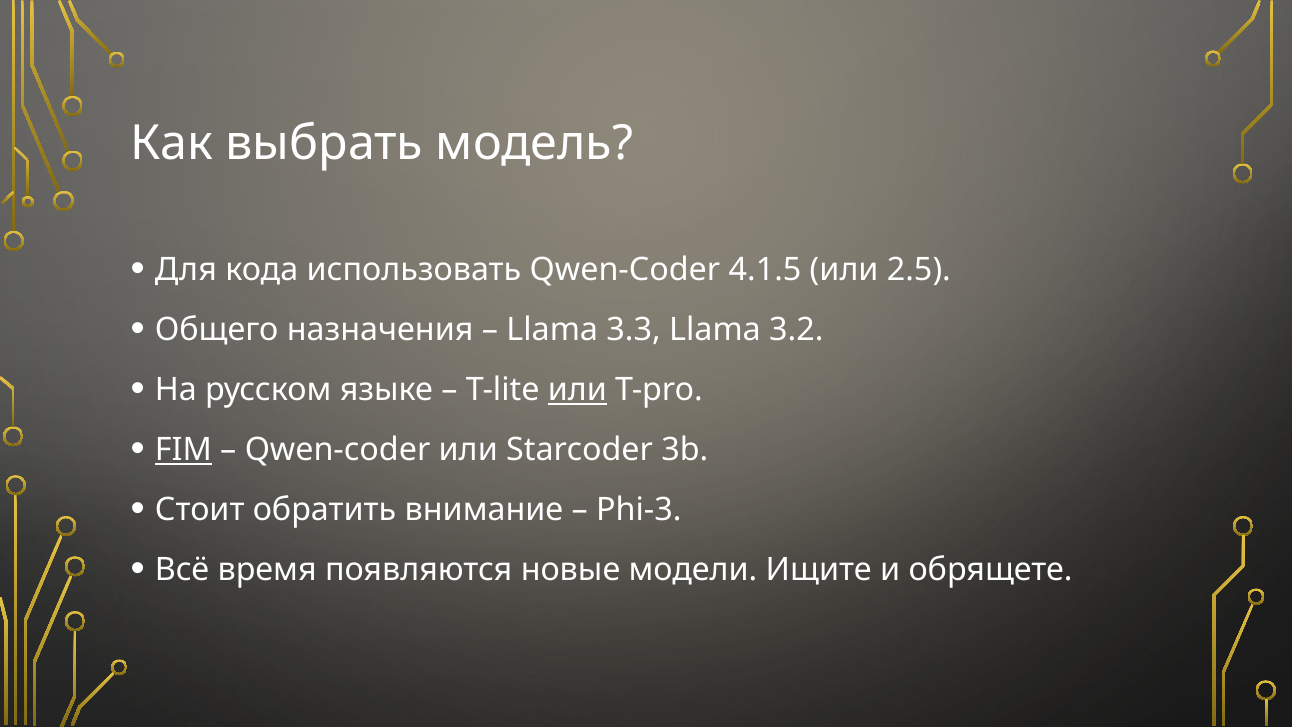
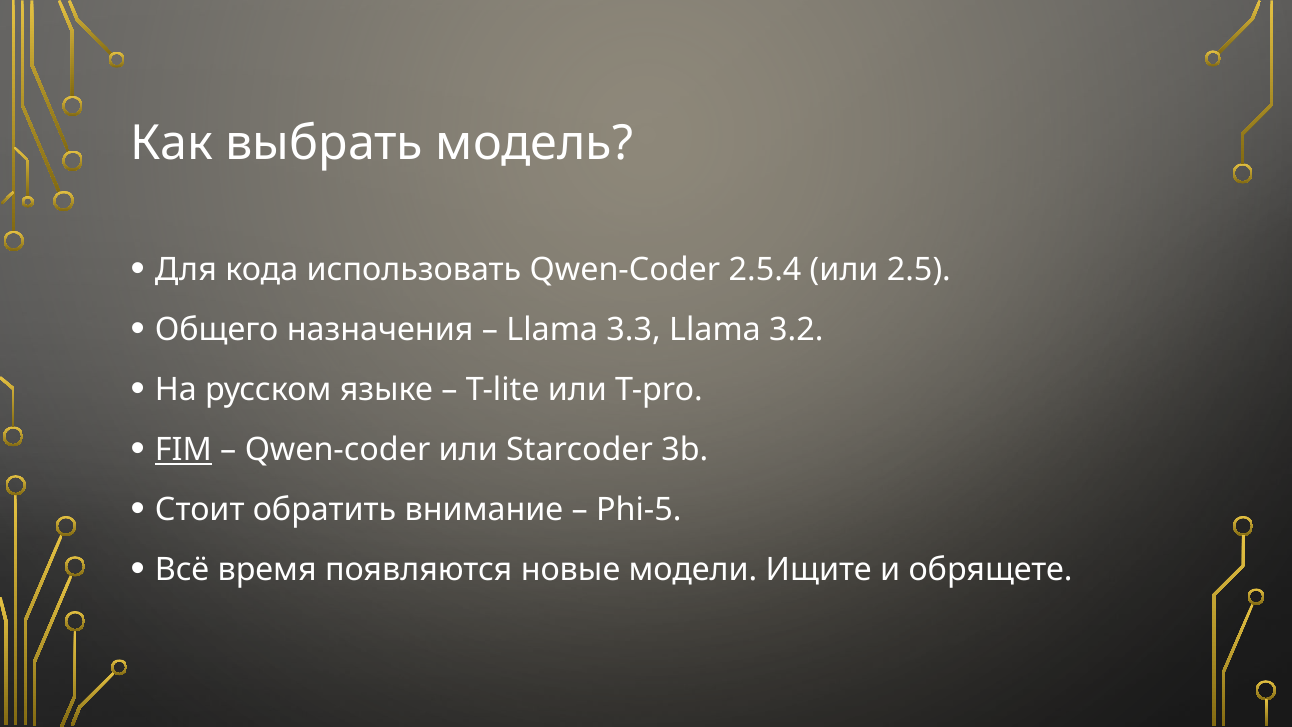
4.1.5: 4.1.5 -> 2.5.4 (765, 270)
или underline: present -> none (577, 390)
Phi-3: Phi-3 -> Phi-5 (639, 510)
